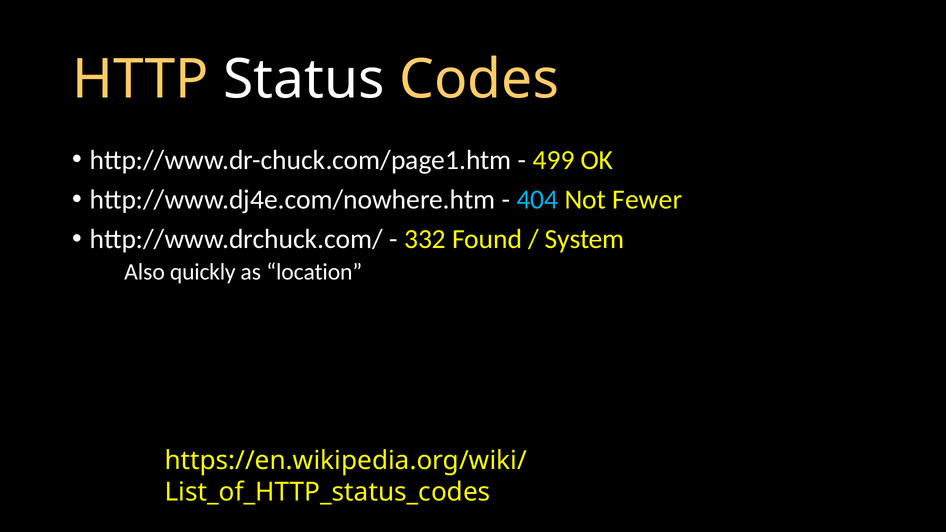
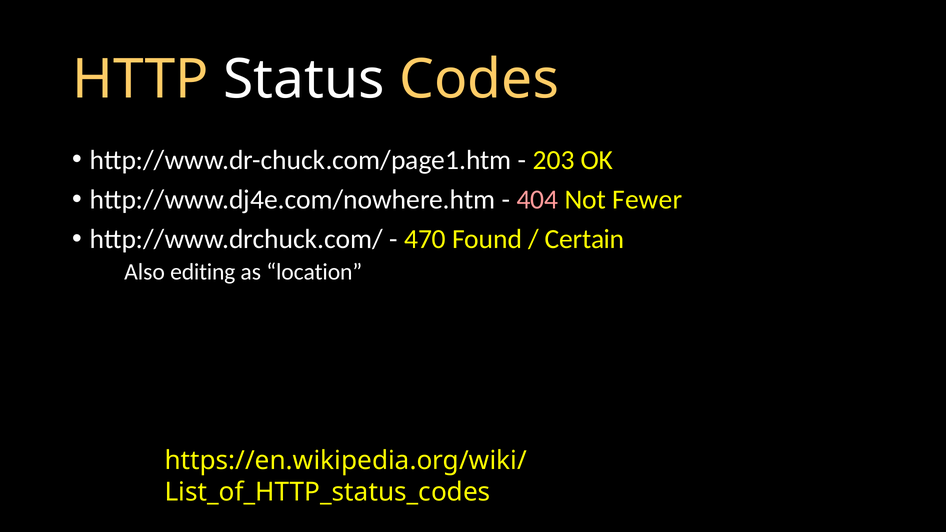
499: 499 -> 203 (554, 160)
404 colour: light blue -> pink (537, 200)
332: 332 -> 470 (425, 239)
System: System -> Certain (585, 239)
quickly: quickly -> editing (203, 272)
